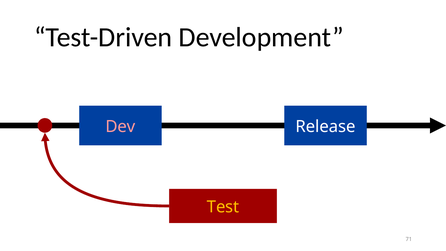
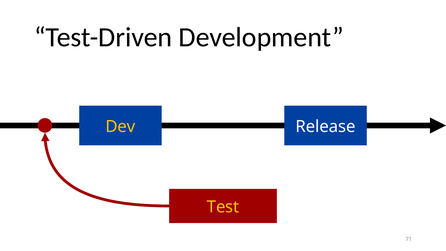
Dev colour: pink -> yellow (120, 127)
